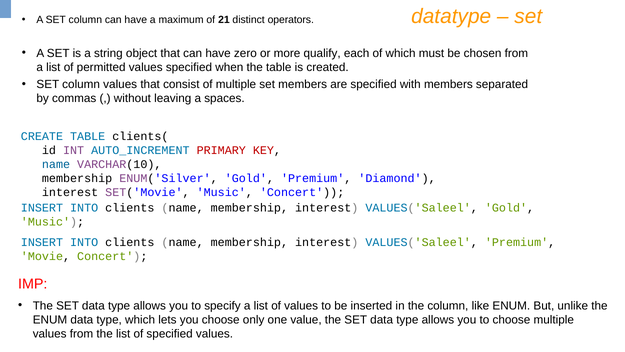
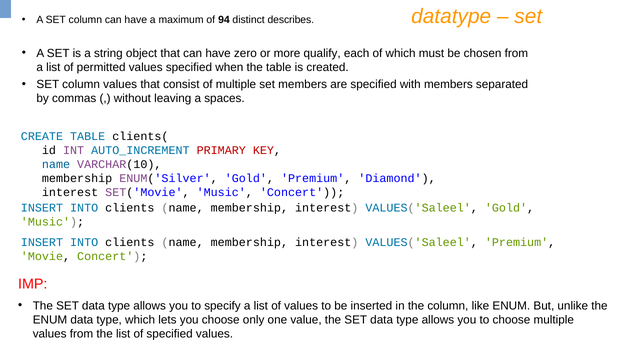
21: 21 -> 94 (224, 20)
operators: operators -> describes (291, 20)
